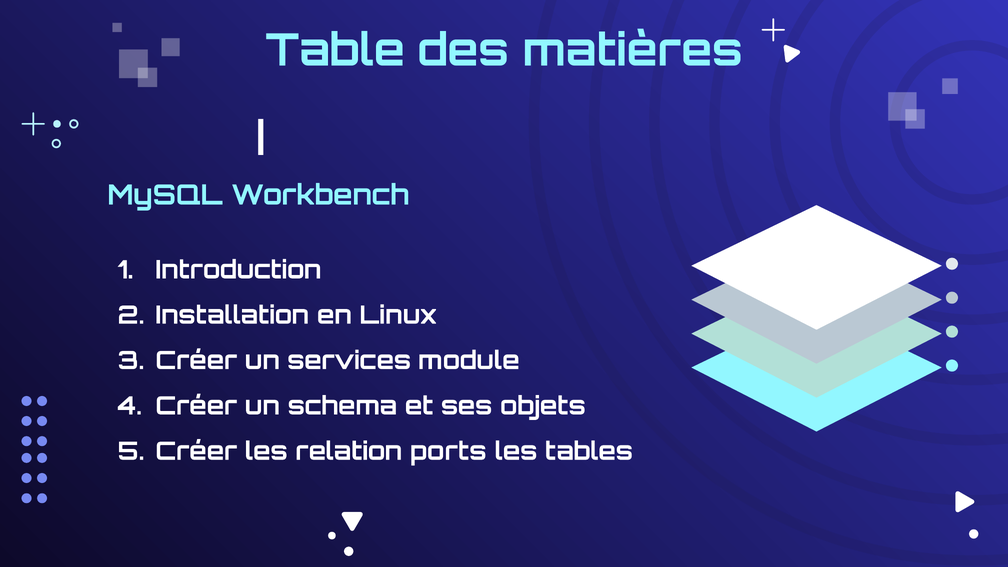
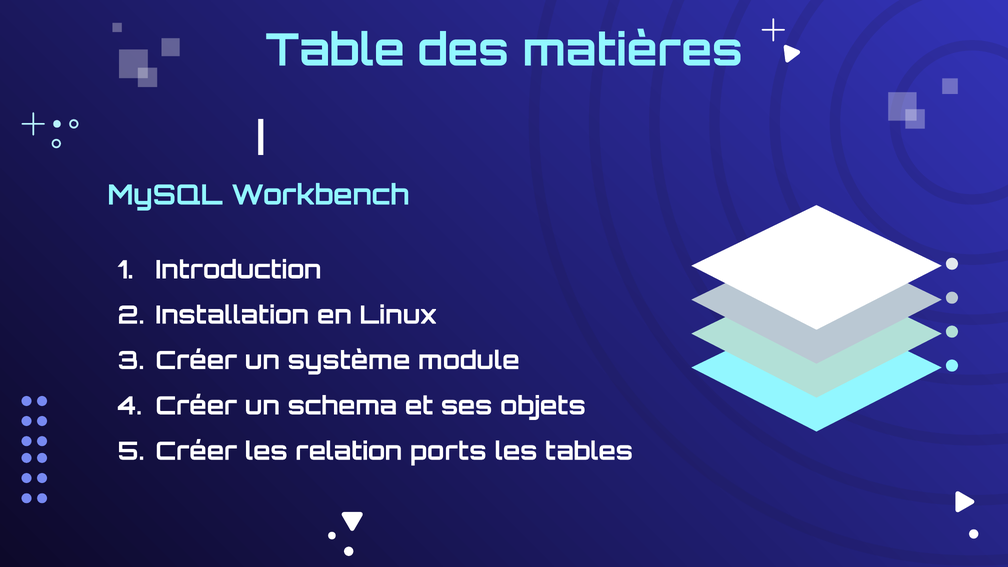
services: services -> système (349, 361)
